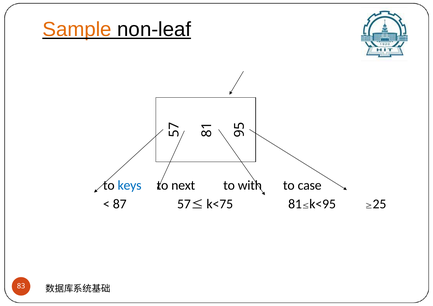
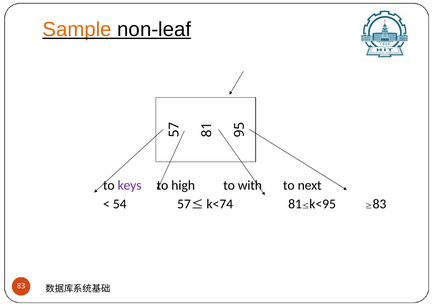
keys colour: blue -> purple (130, 185)
next: next -> high (183, 185)
case: case -> next (310, 185)
87: 87 -> 54 (120, 204)
k<75: k<75 -> k<74 (220, 204)
25: 25 -> 83 (379, 204)
